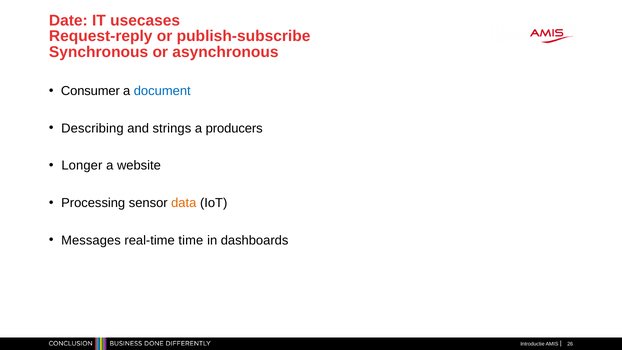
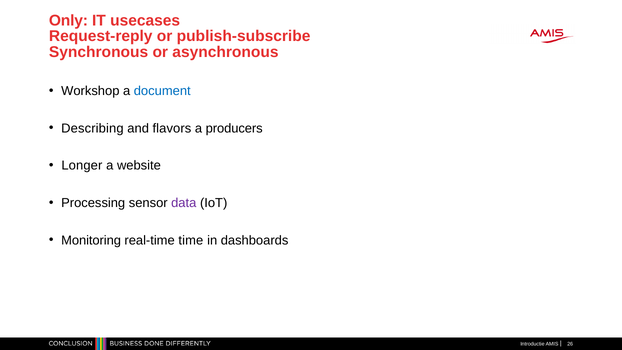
Date: Date -> Only (68, 20)
Consumer: Consumer -> Workshop (90, 91)
strings: strings -> flavors (172, 128)
data colour: orange -> purple (184, 203)
Messages: Messages -> Monitoring (91, 240)
